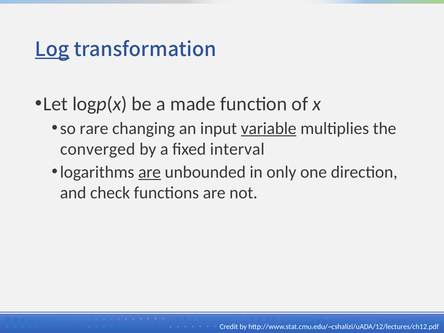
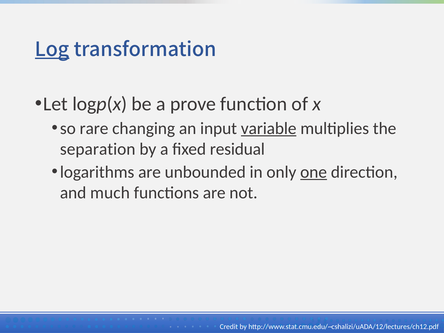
made: made -> prove (193, 104)
converged: converged -> separation (98, 149)
interval: interval -> residual (237, 149)
are underline: present -> none (150, 172)
one underline: none -> present (314, 172)
check: check -> much (110, 193)
